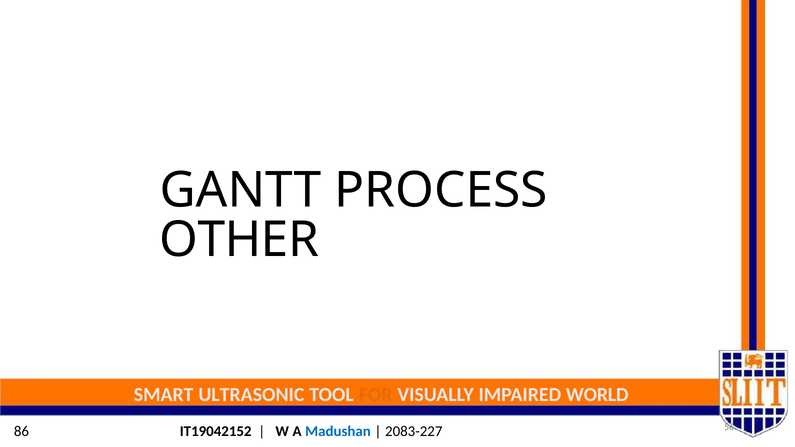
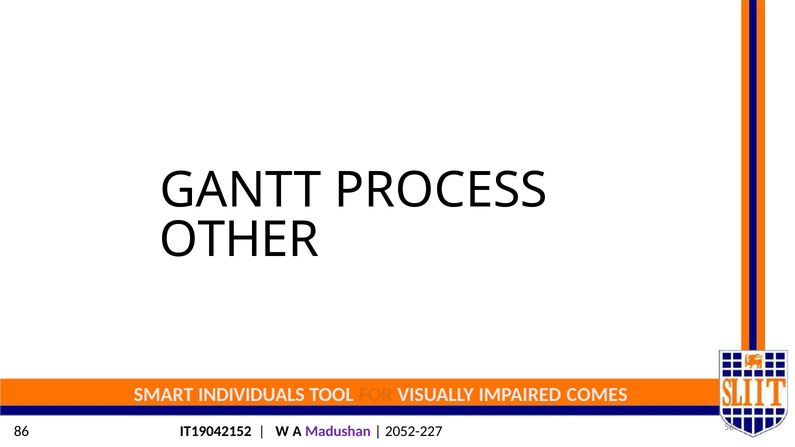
ULTRASONIC: ULTRASONIC -> INDIVIDUALS (251, 395)
WORLD: WORLD -> COMES (597, 395)
Madushan colour: blue -> purple (338, 431)
2083-227: 2083-227 -> 2052-227 (414, 431)
